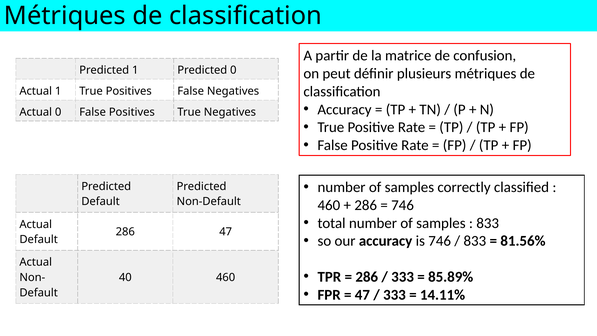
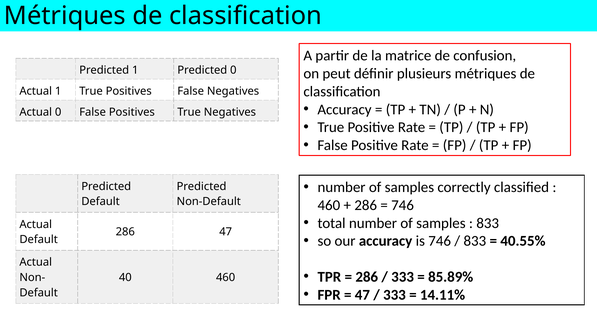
81.56%: 81.56% -> 40.55% (523, 241)
